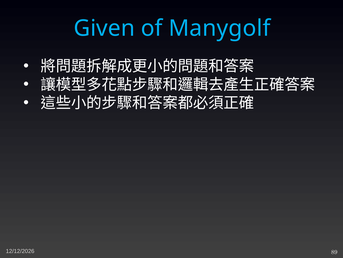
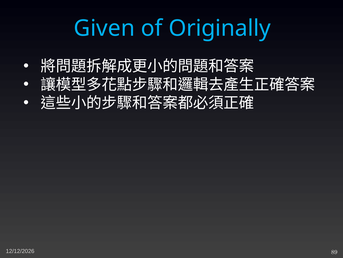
Manygolf: Manygolf -> Originally (220, 28)
